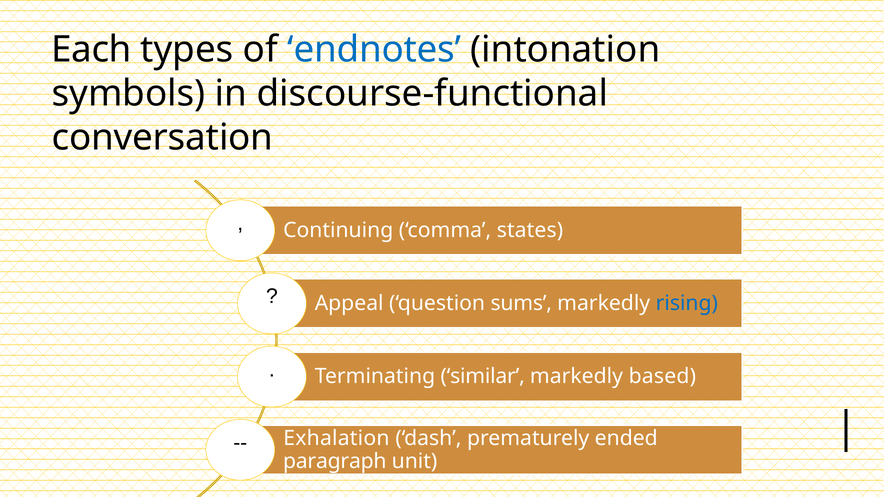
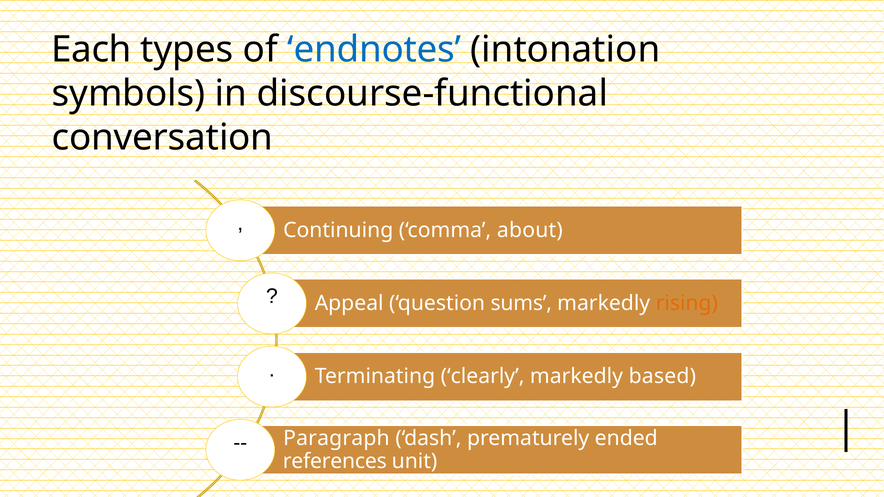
states: states -> about (530, 230)
rising colour: blue -> orange (687, 303)
similar: similar -> clearly (483, 377)
Exhalation: Exhalation -> Paragraph (336, 438)
paragraph: paragraph -> references (335, 461)
